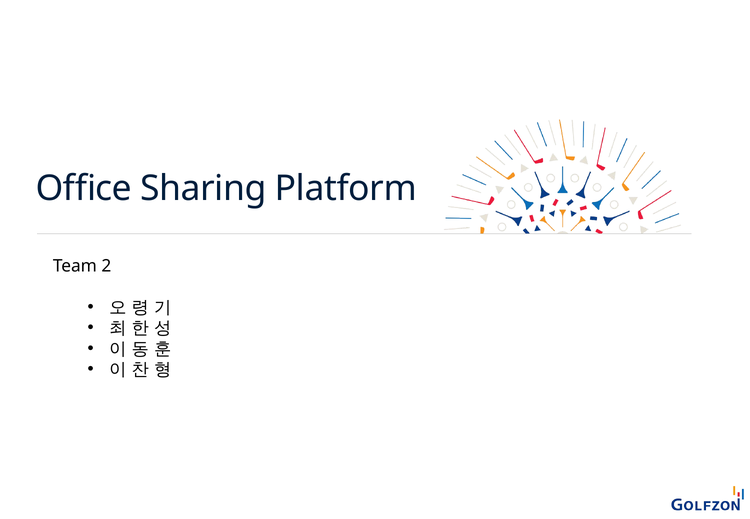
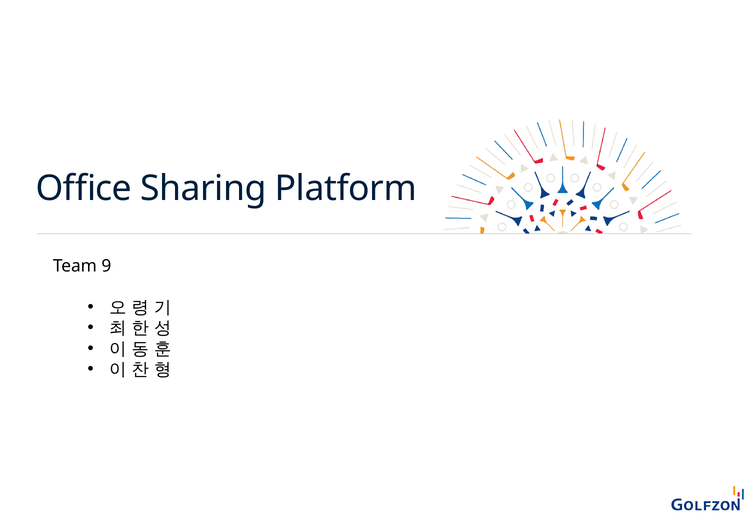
2: 2 -> 9 (106, 266)
